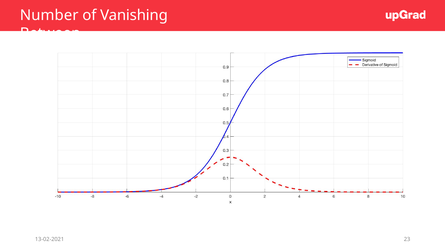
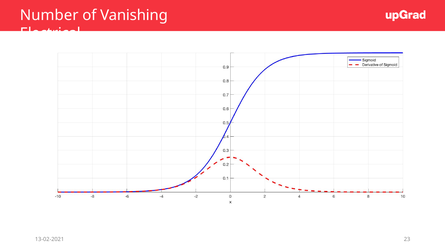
Between: Between -> Electrical (50, 33)
